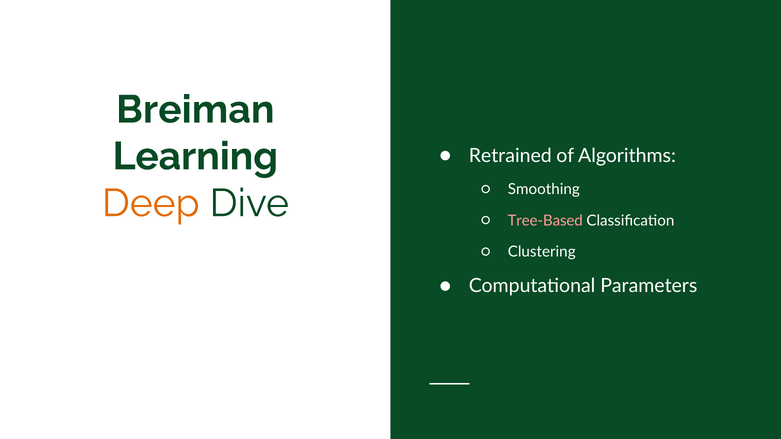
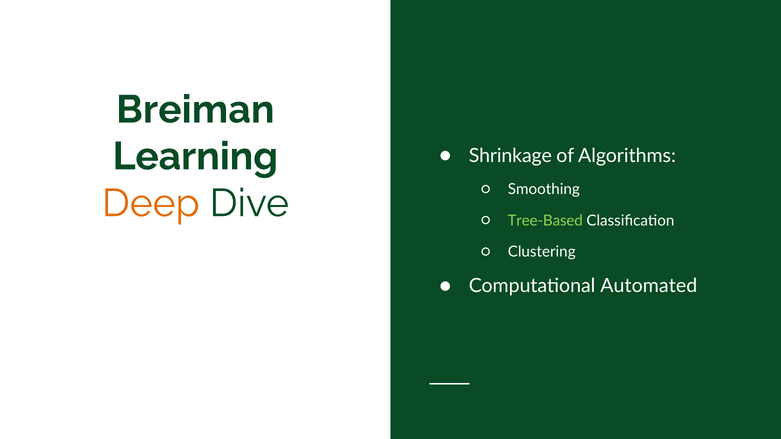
Retrained: Retrained -> Shrinkage (510, 156)
Tree-Based colour: pink -> light green (545, 221)
Parameters: Parameters -> Automated (649, 286)
